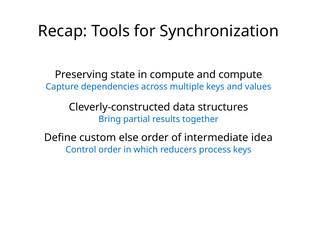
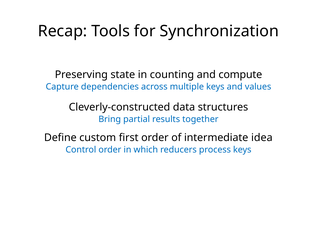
in compute: compute -> counting (172, 75)
else: else -> first (129, 137)
